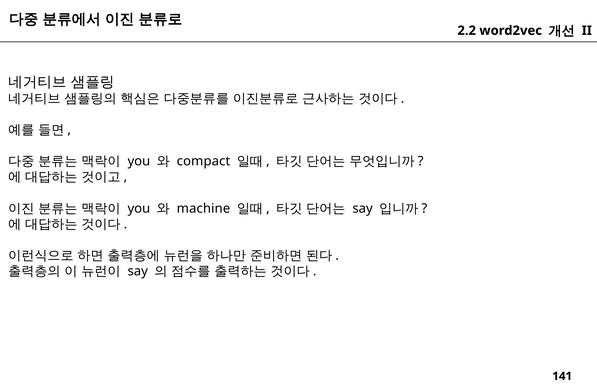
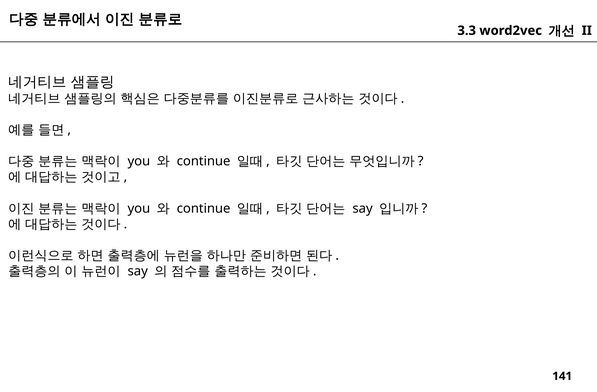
2.2: 2.2 -> 3.3 (467, 31)
compact: compact -> continue (204, 161)
machine: machine -> continue (204, 208)
